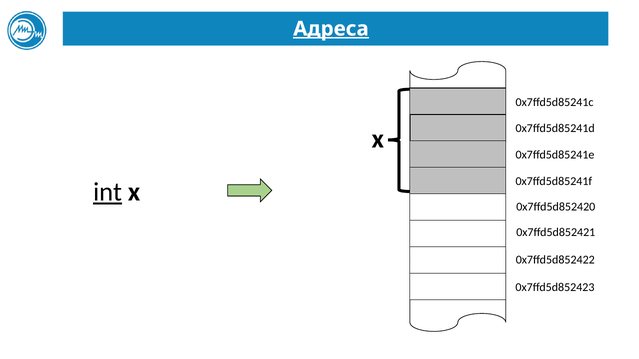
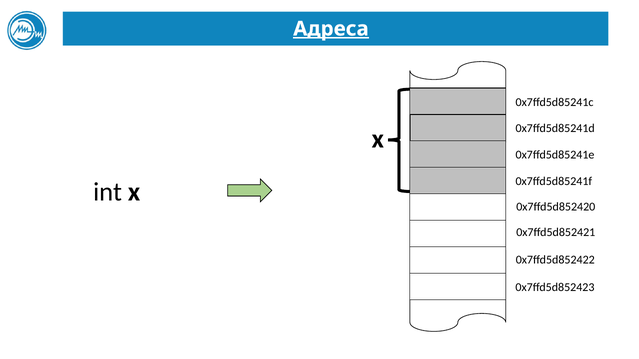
int underline: present -> none (108, 192)
